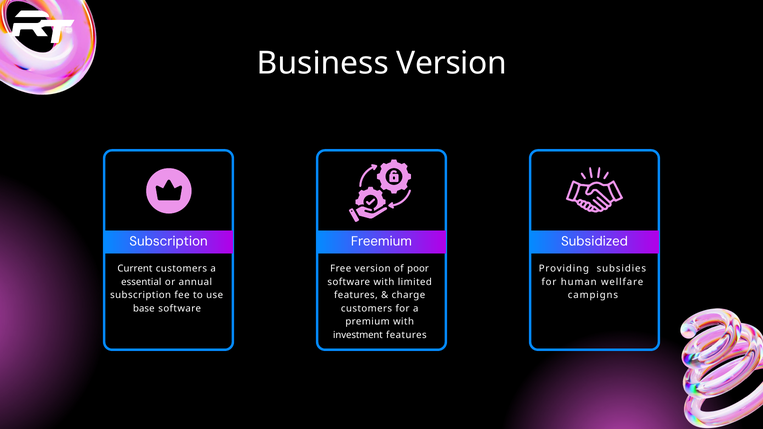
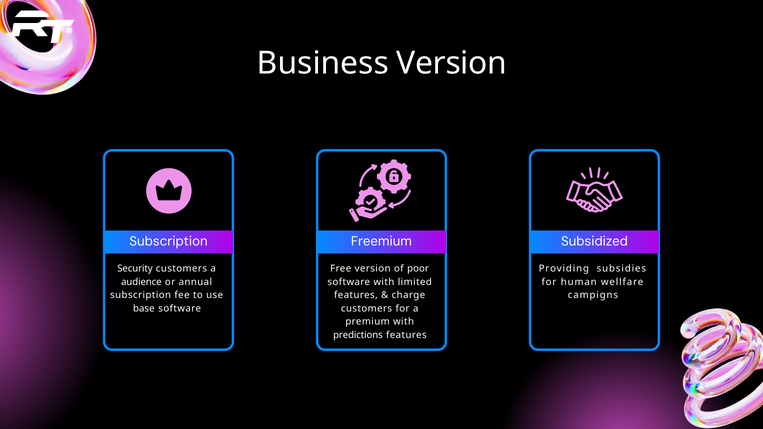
Current: Current -> Security (135, 269)
essential: essential -> audience (141, 282)
investment: investment -> predictions (358, 335)
